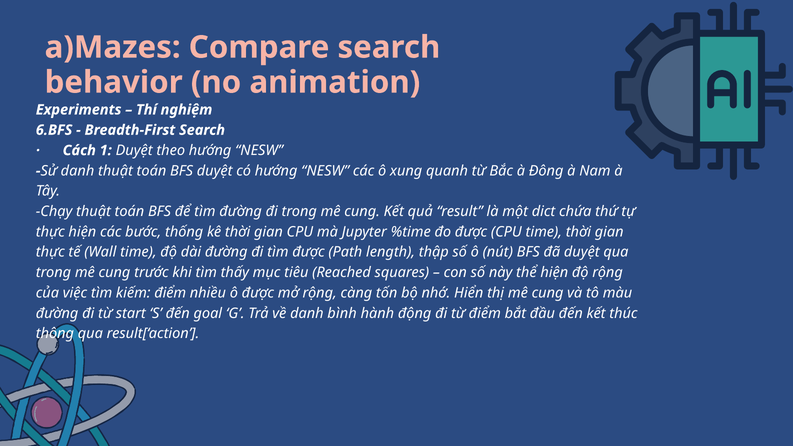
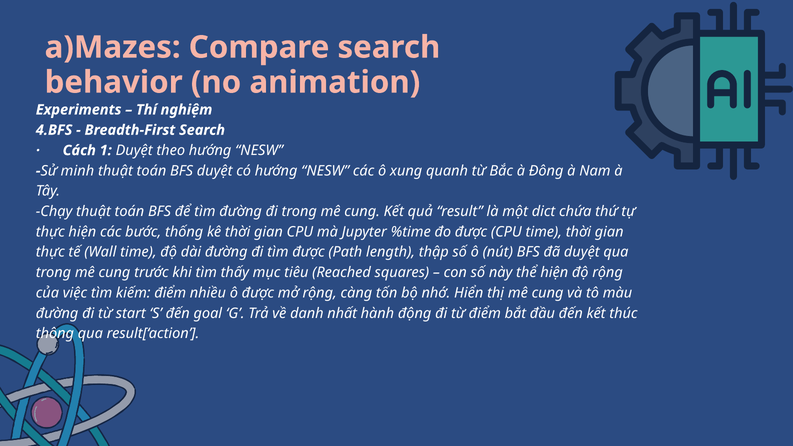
6.BFS: 6.BFS -> 4.BFS (54, 130)
Sử danh: danh -> minh (77, 171)
bình: bình -> nhất (342, 313)
